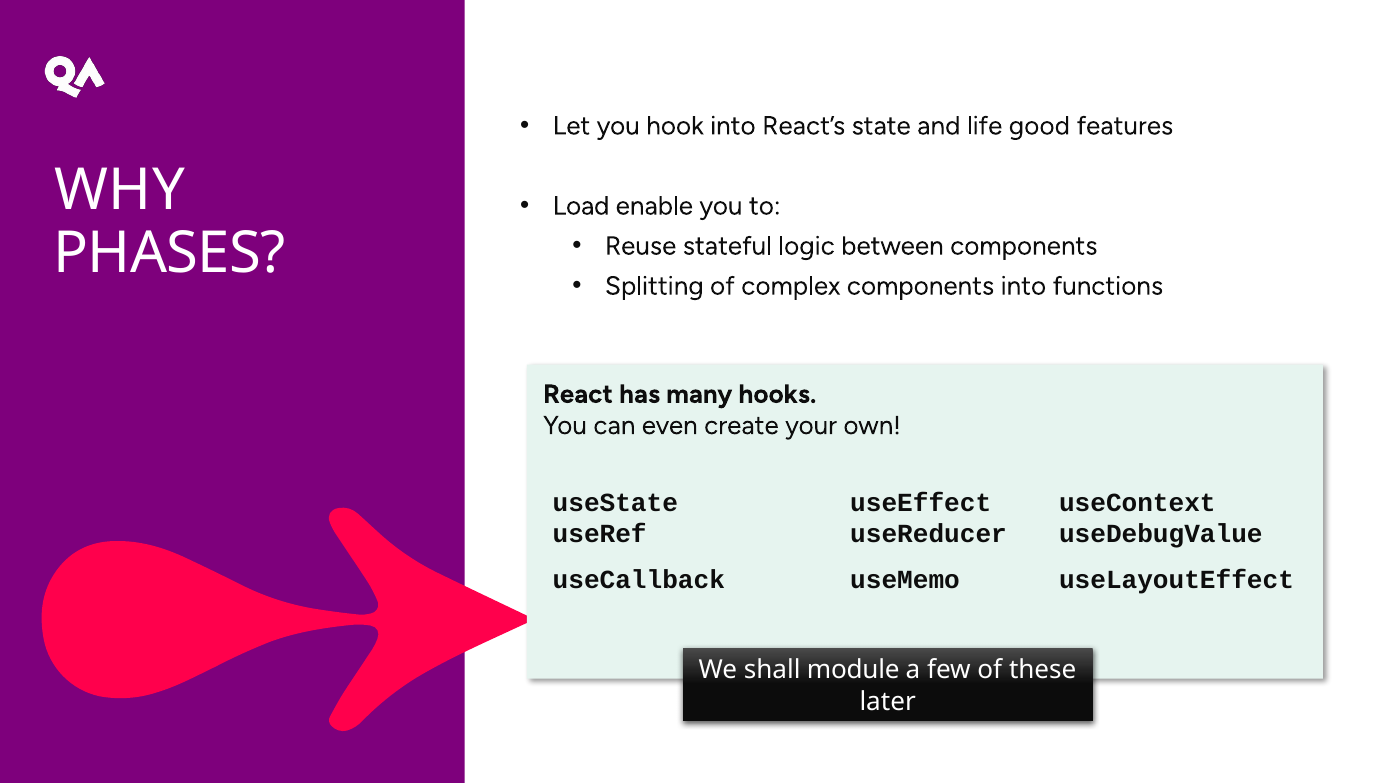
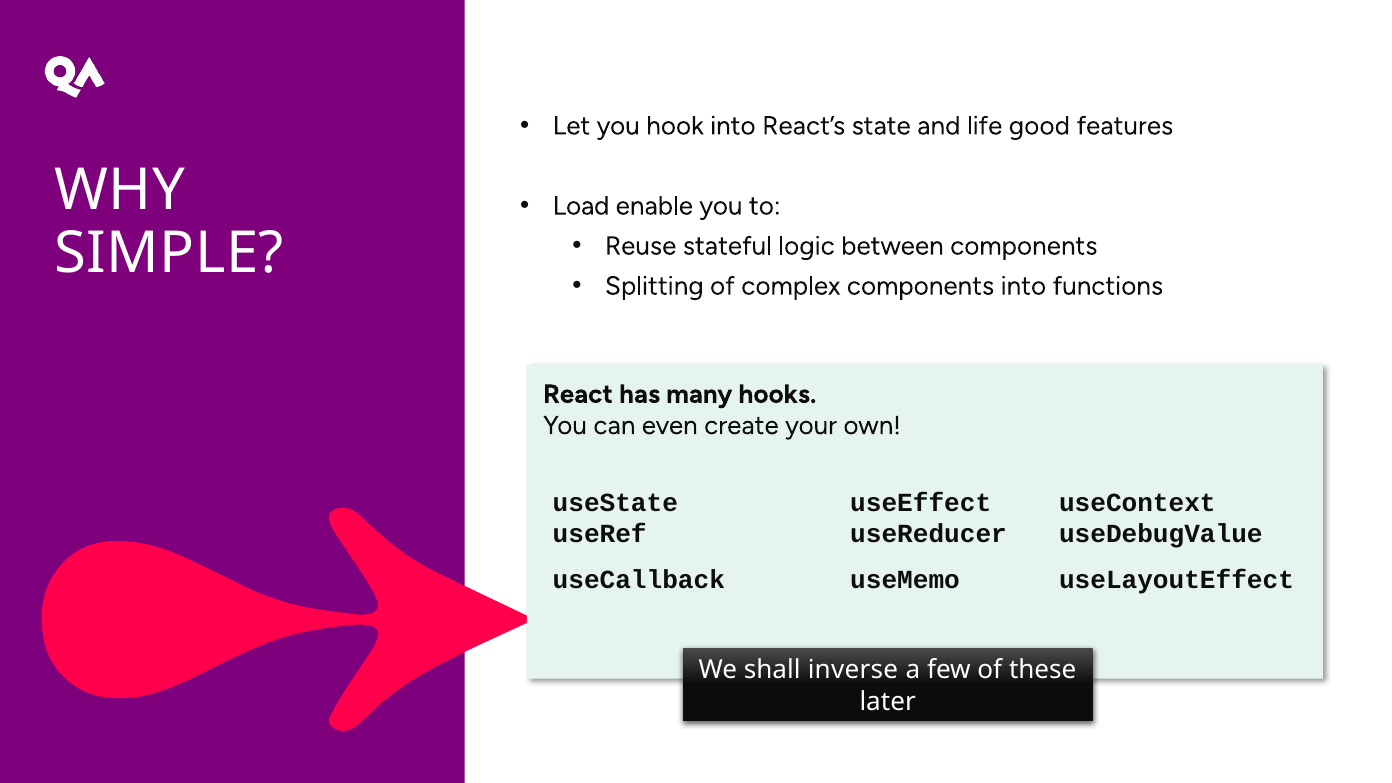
PHASES: PHASES -> SIMPLE (169, 253)
module: module -> inverse (853, 670)
